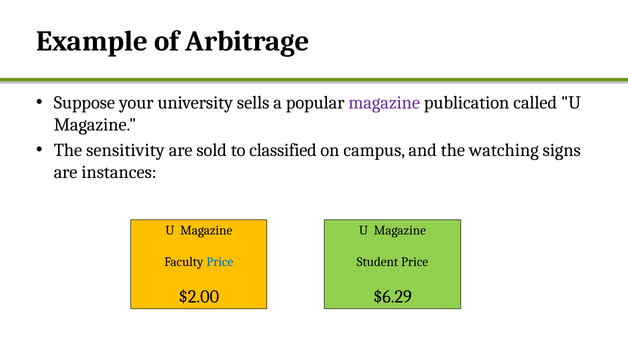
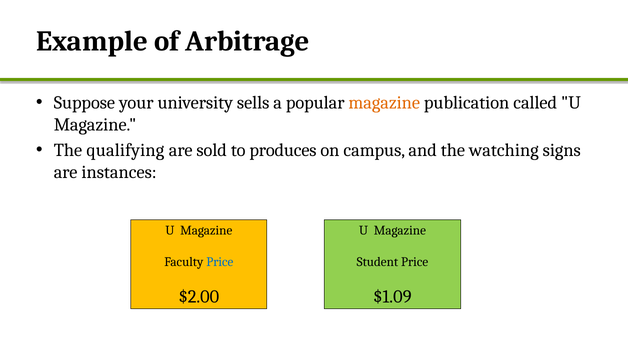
magazine colour: purple -> orange (384, 103)
sensitivity: sensitivity -> qualifying (125, 151)
classified: classified -> produces (283, 151)
$6.29: $6.29 -> $1.09 (392, 297)
